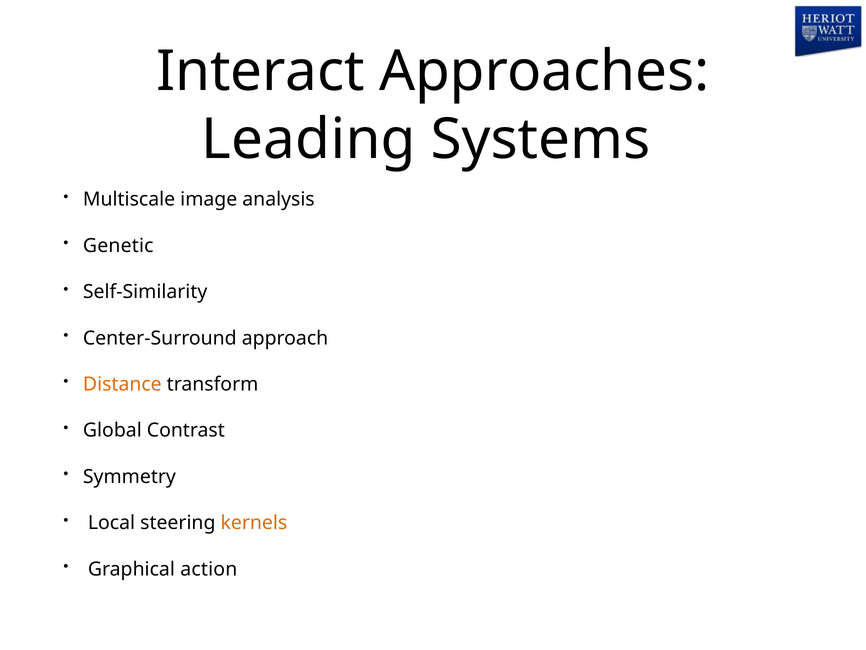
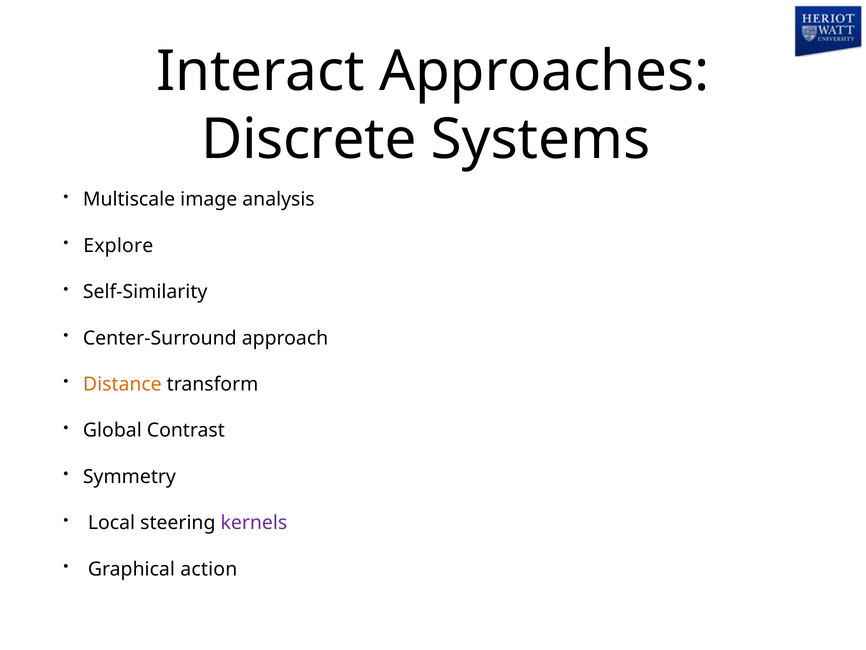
Leading: Leading -> Discrete (309, 139)
Genetic: Genetic -> Explore (118, 246)
kernels colour: orange -> purple (254, 523)
